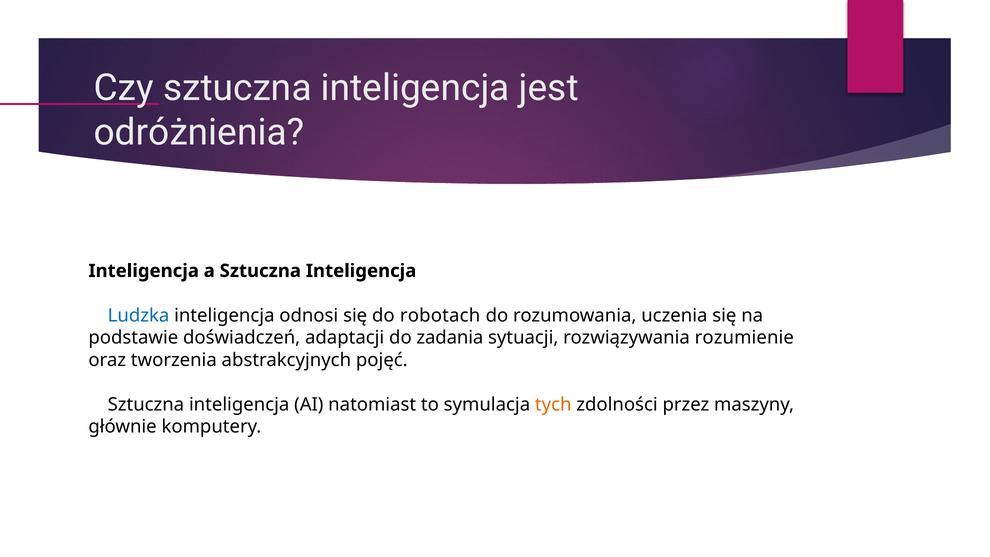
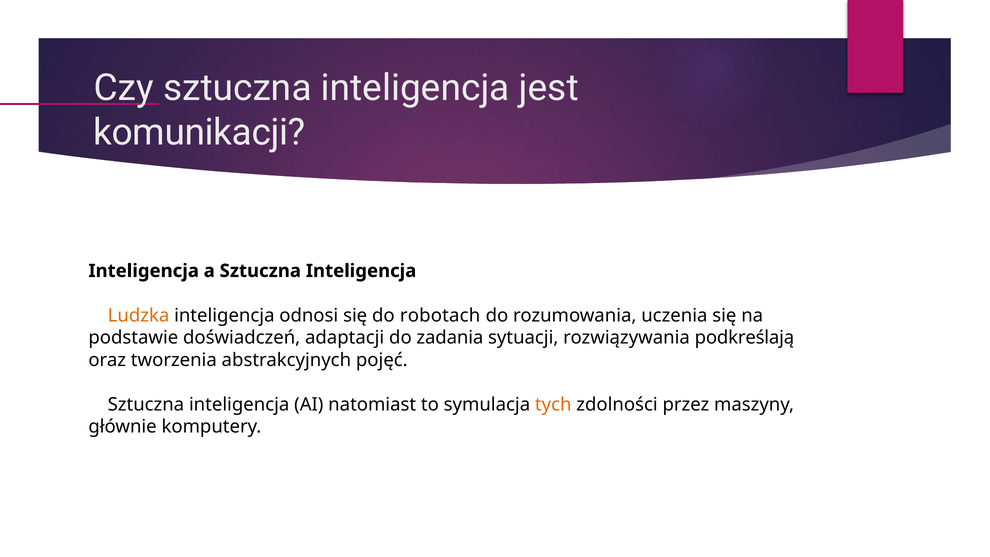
odróżnienia: odróżnienia -> komunikacji (199, 133)
Ludzka colour: blue -> orange (139, 315)
rozumienie: rozumienie -> podkreślają (744, 338)
